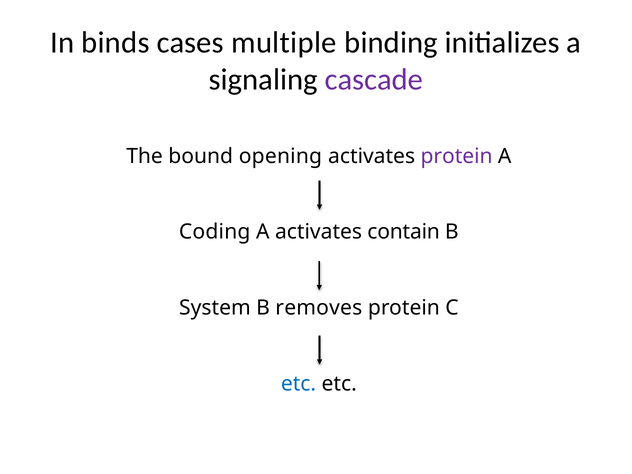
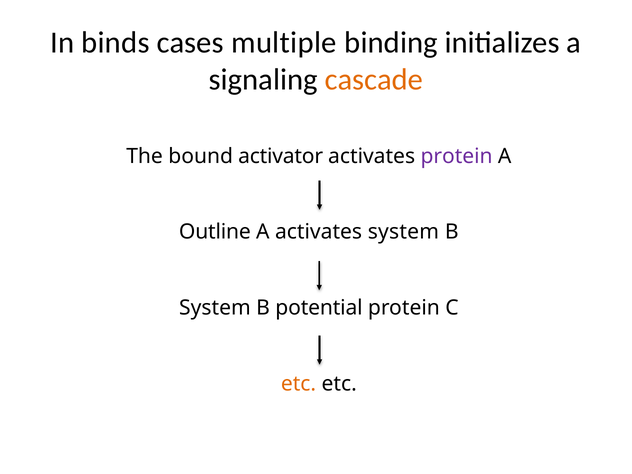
cascade colour: purple -> orange (374, 80)
opening: opening -> activator (281, 156)
Coding: Coding -> Outline (215, 232)
activates contain: contain -> system (403, 232)
removes: removes -> potential (319, 308)
etc colour: blue -> orange (299, 384)
